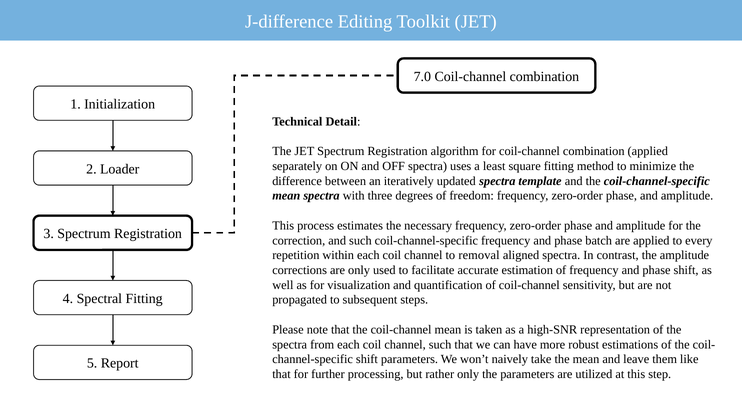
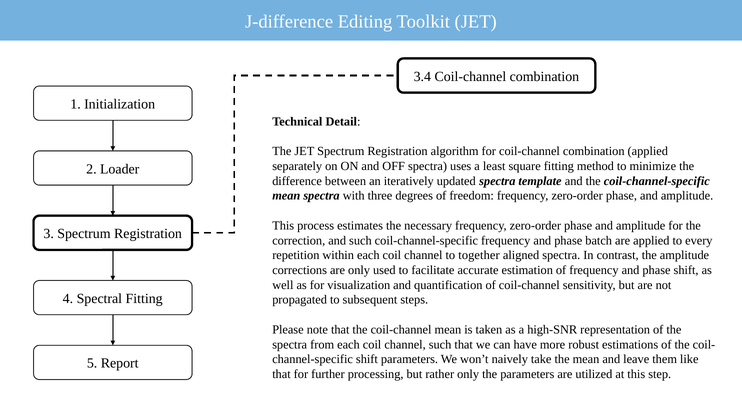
7.0: 7.0 -> 3.4 (422, 76)
removal: removal -> together (479, 255)
